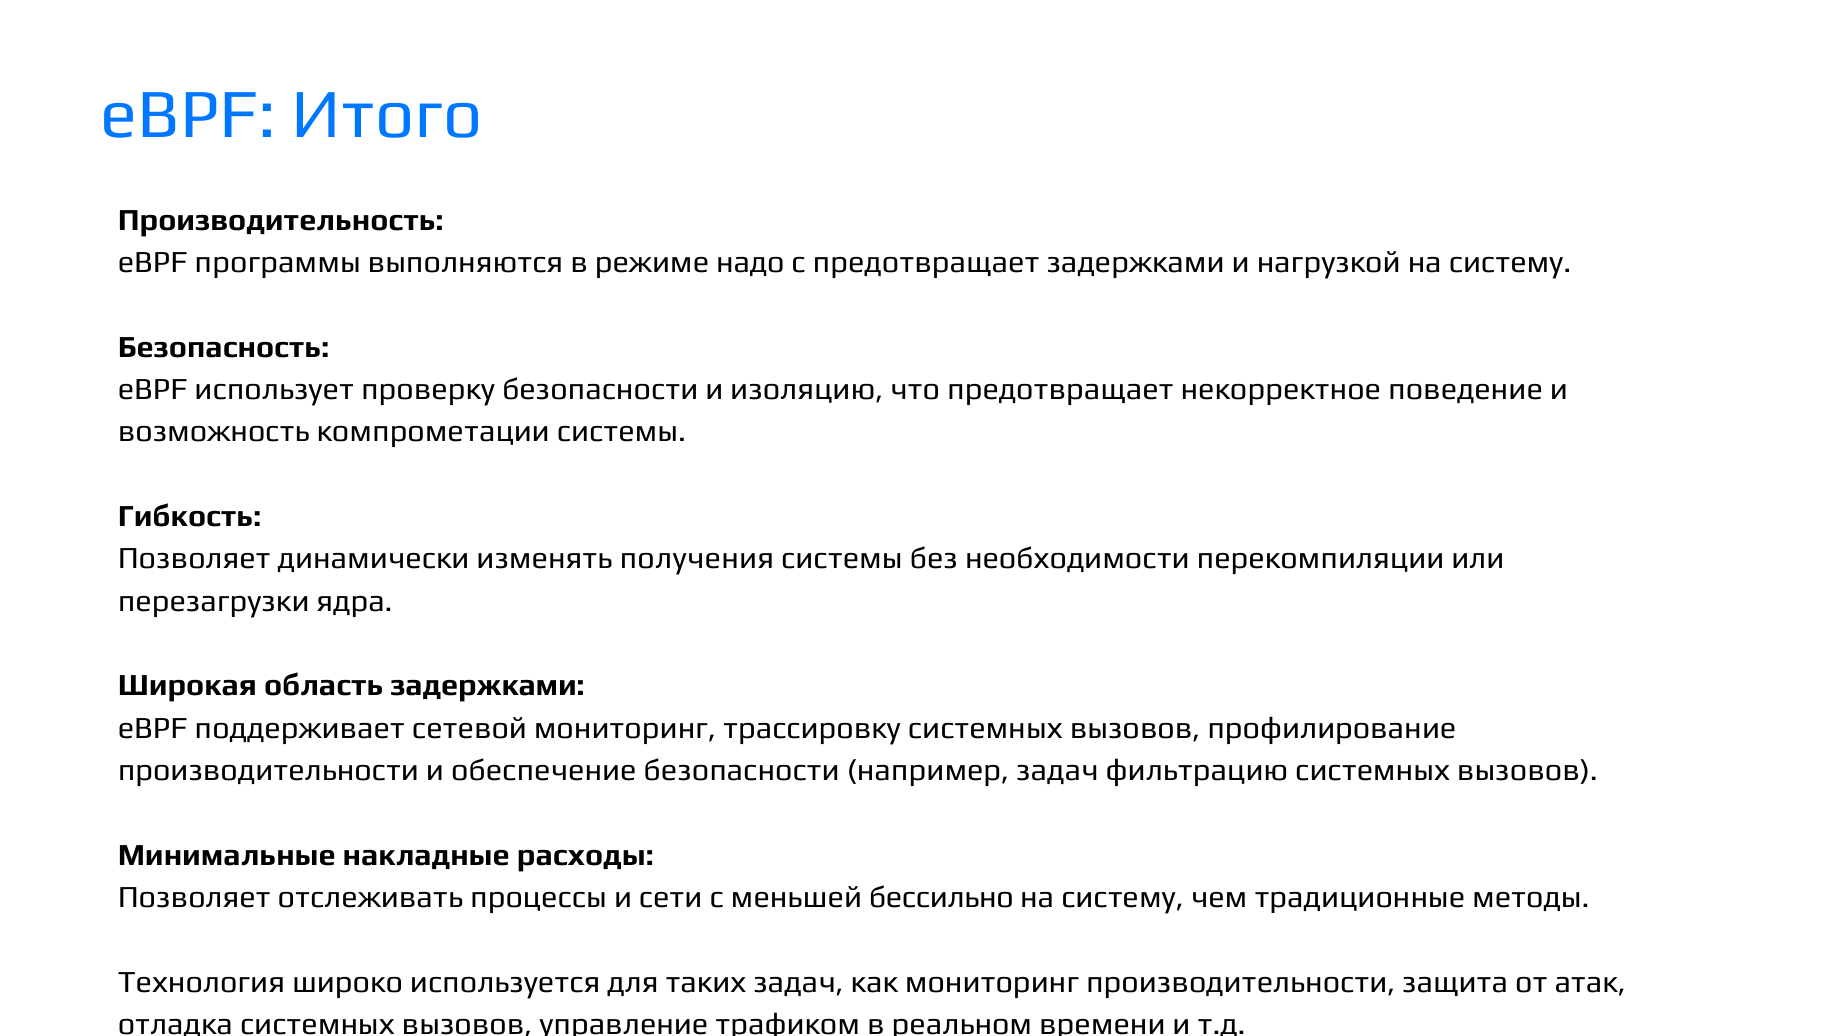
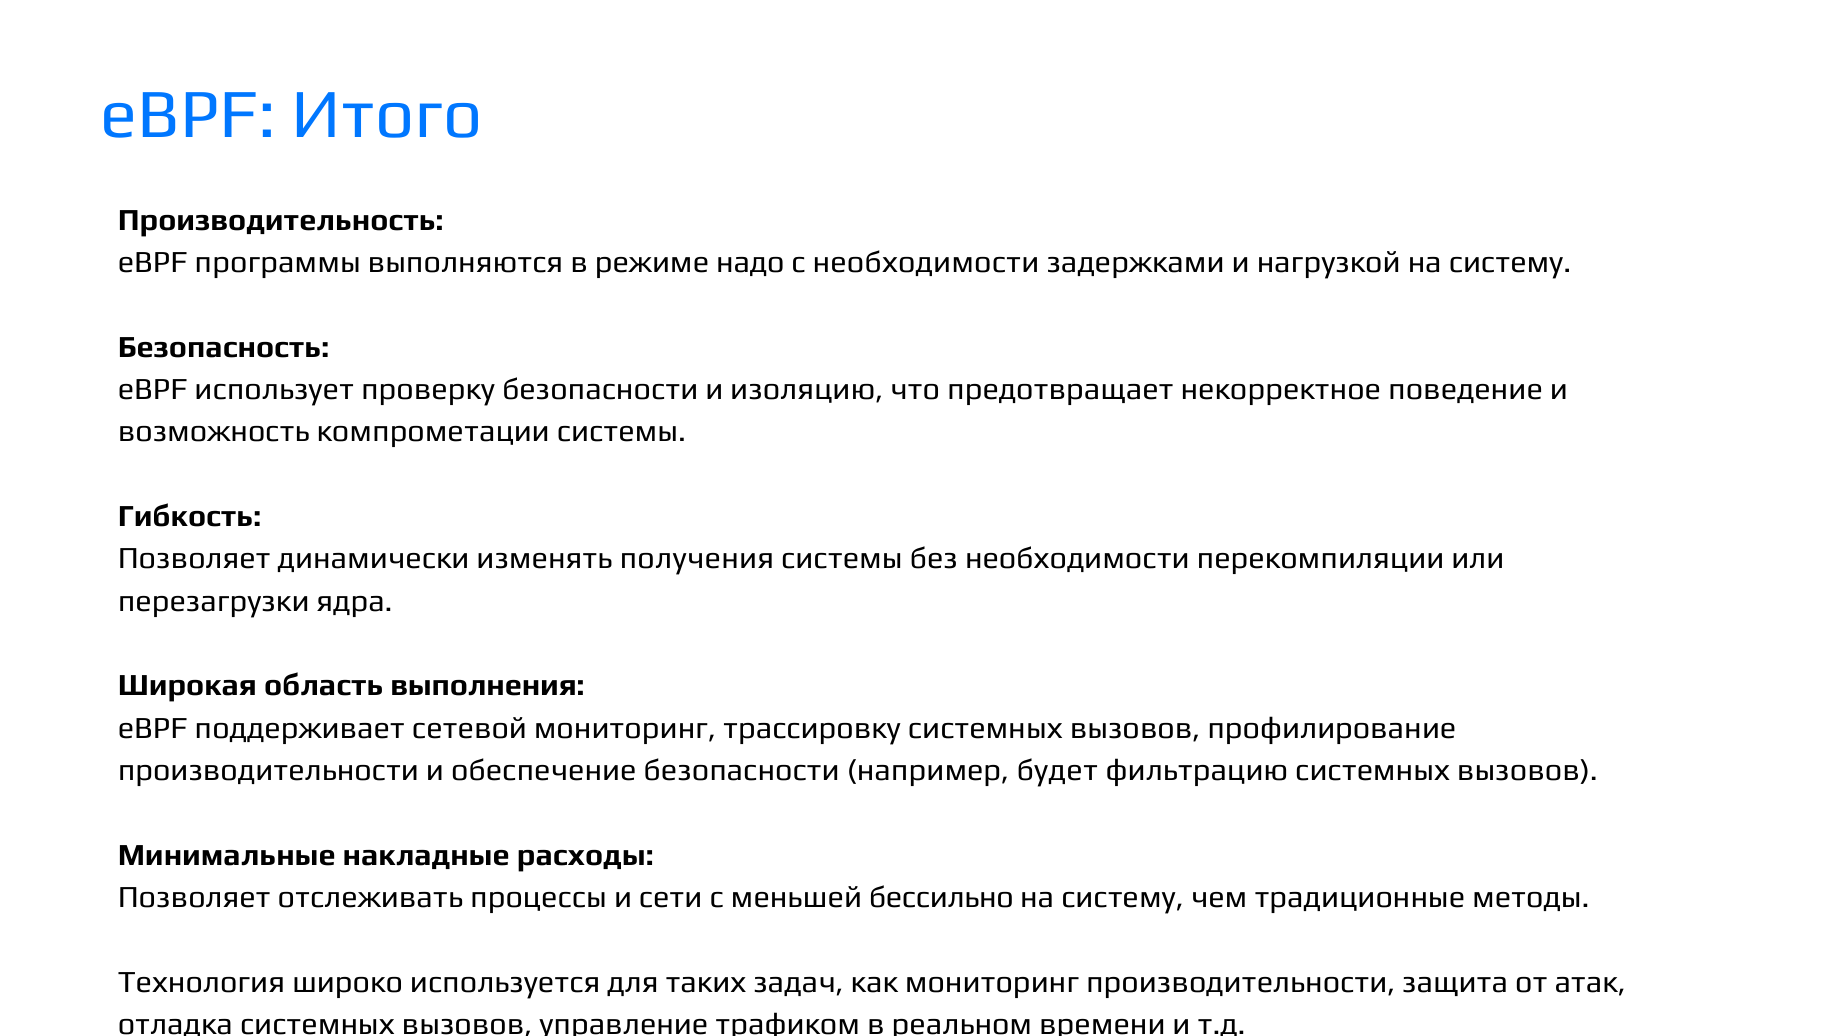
с предотвращает: предотвращает -> необходимости (926, 262)
область задержками: задержками -> выполнения (487, 685)
например задач: задач -> будет (1057, 770)
